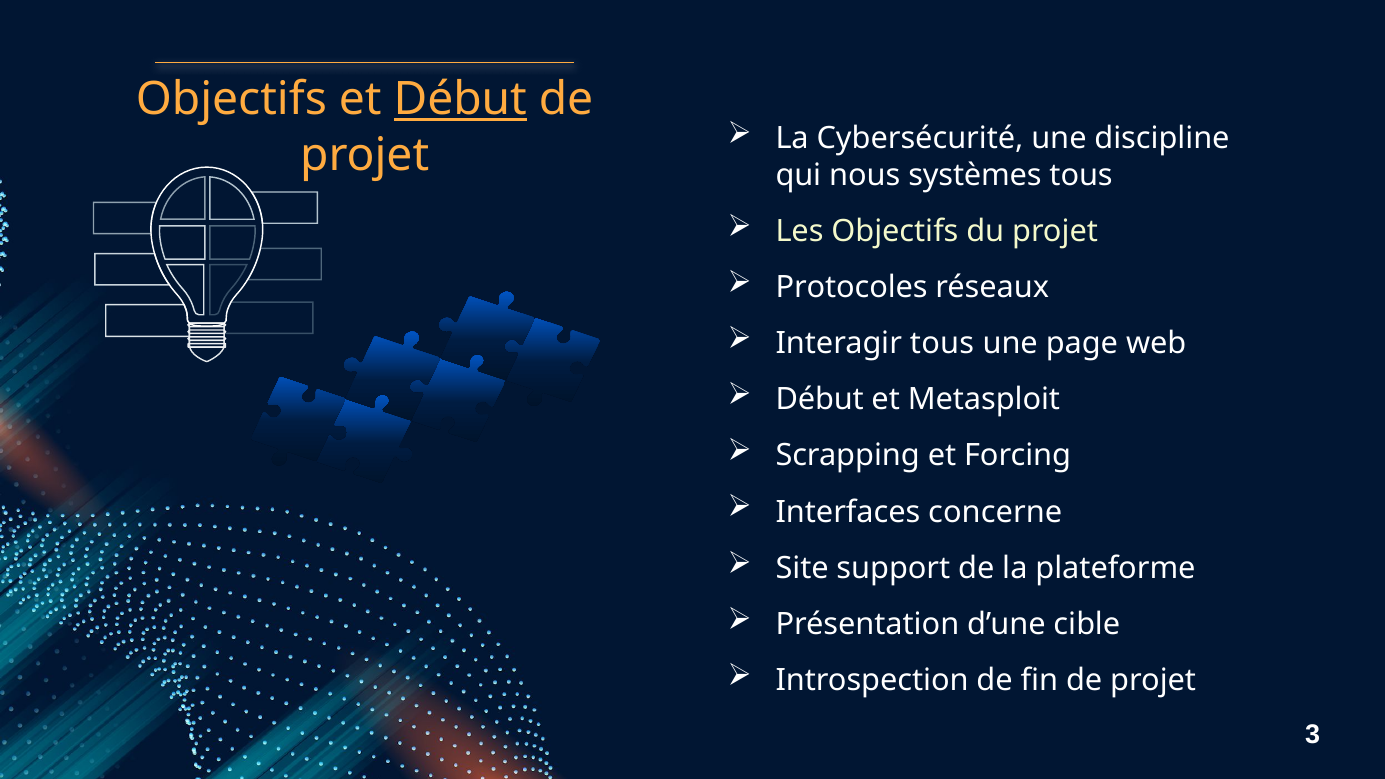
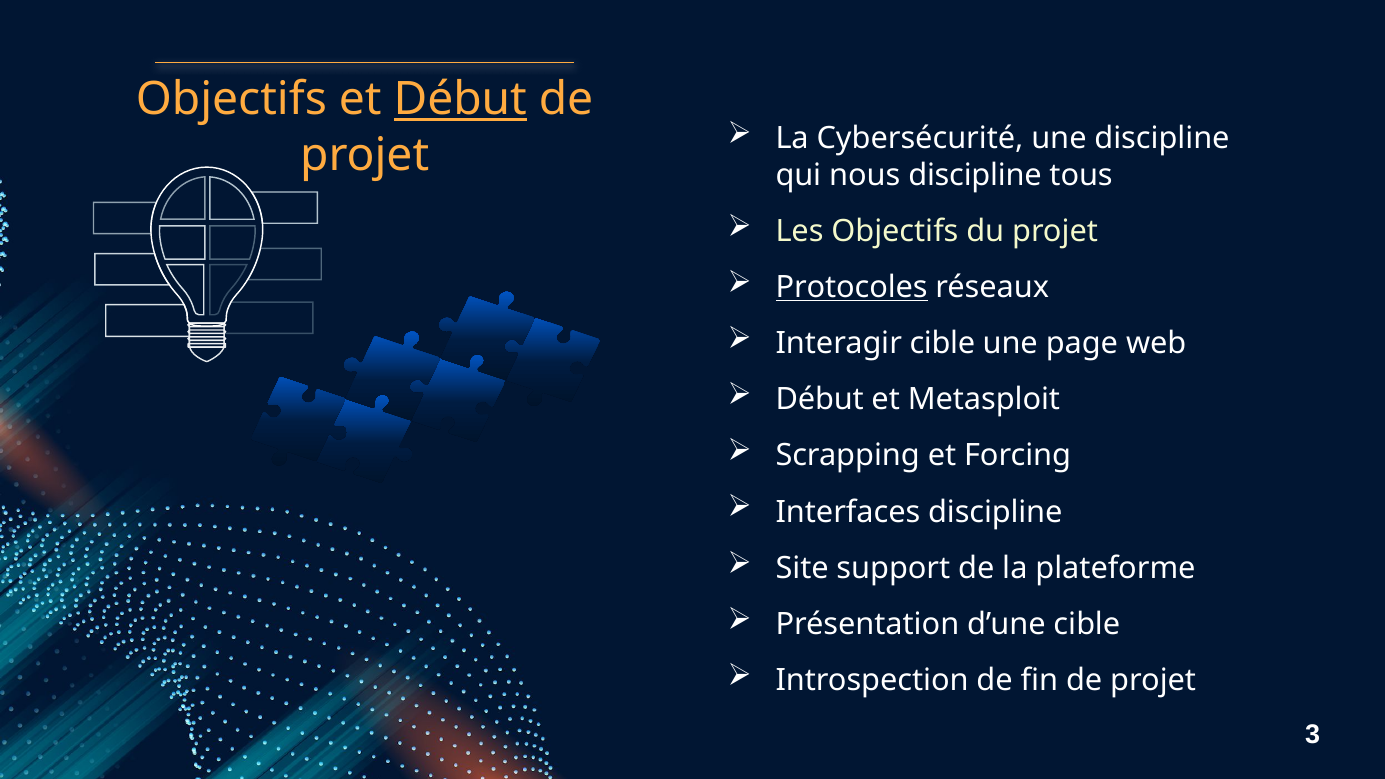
nous systèmes: systèmes -> discipline (975, 175)
Protocoles underline: none -> present (852, 287)
Interagir tous: tous -> cible (942, 343)
Interfaces concerne: concerne -> discipline (995, 512)
